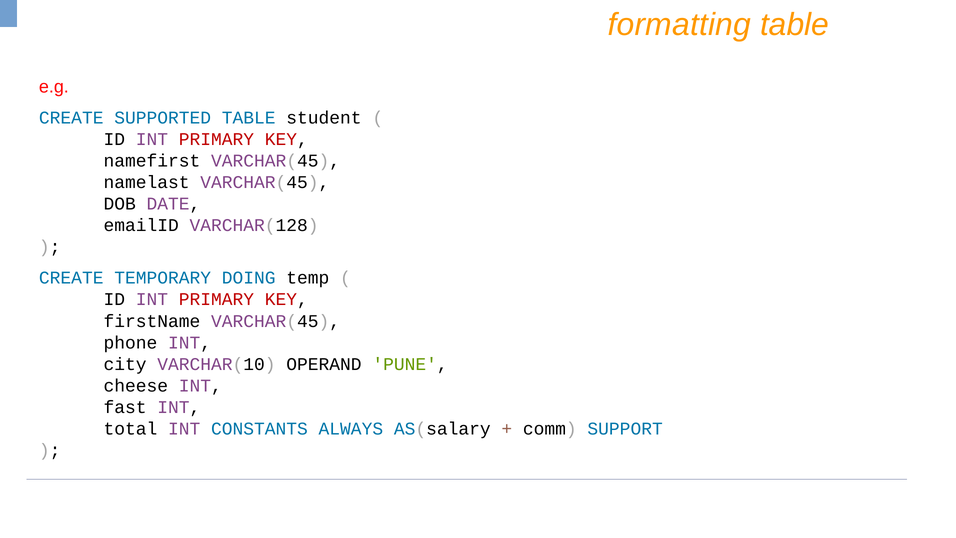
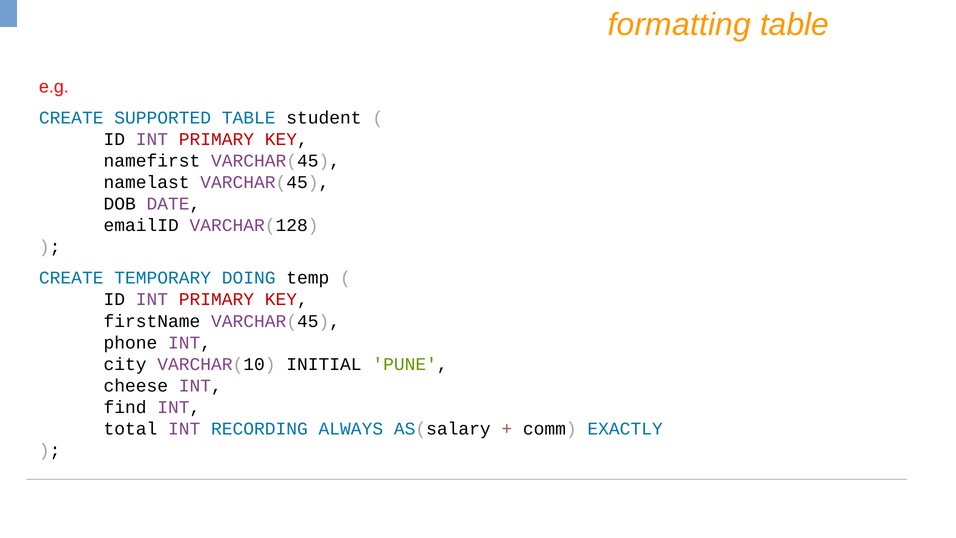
OPERAND: OPERAND -> INITIAL (324, 364)
fast: fast -> find (125, 407)
CONSTANTS: CONSTANTS -> RECORDING (259, 428)
SUPPORT: SUPPORT -> EXACTLY (625, 428)
